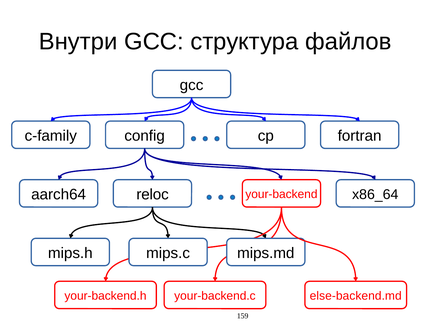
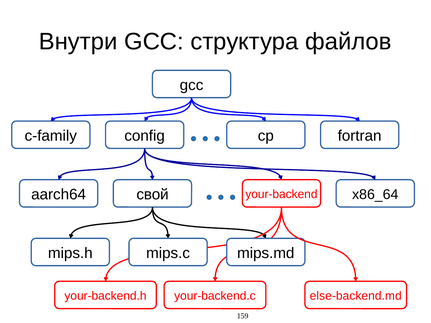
reloc: reloc -> свой (153, 195)
